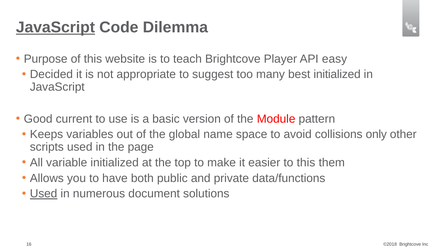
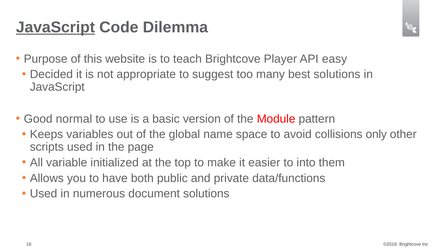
best initialized: initialized -> solutions (337, 74)
current: current -> normal (74, 119)
to this: this -> into (306, 163)
Used underline: present -> none (44, 194)
